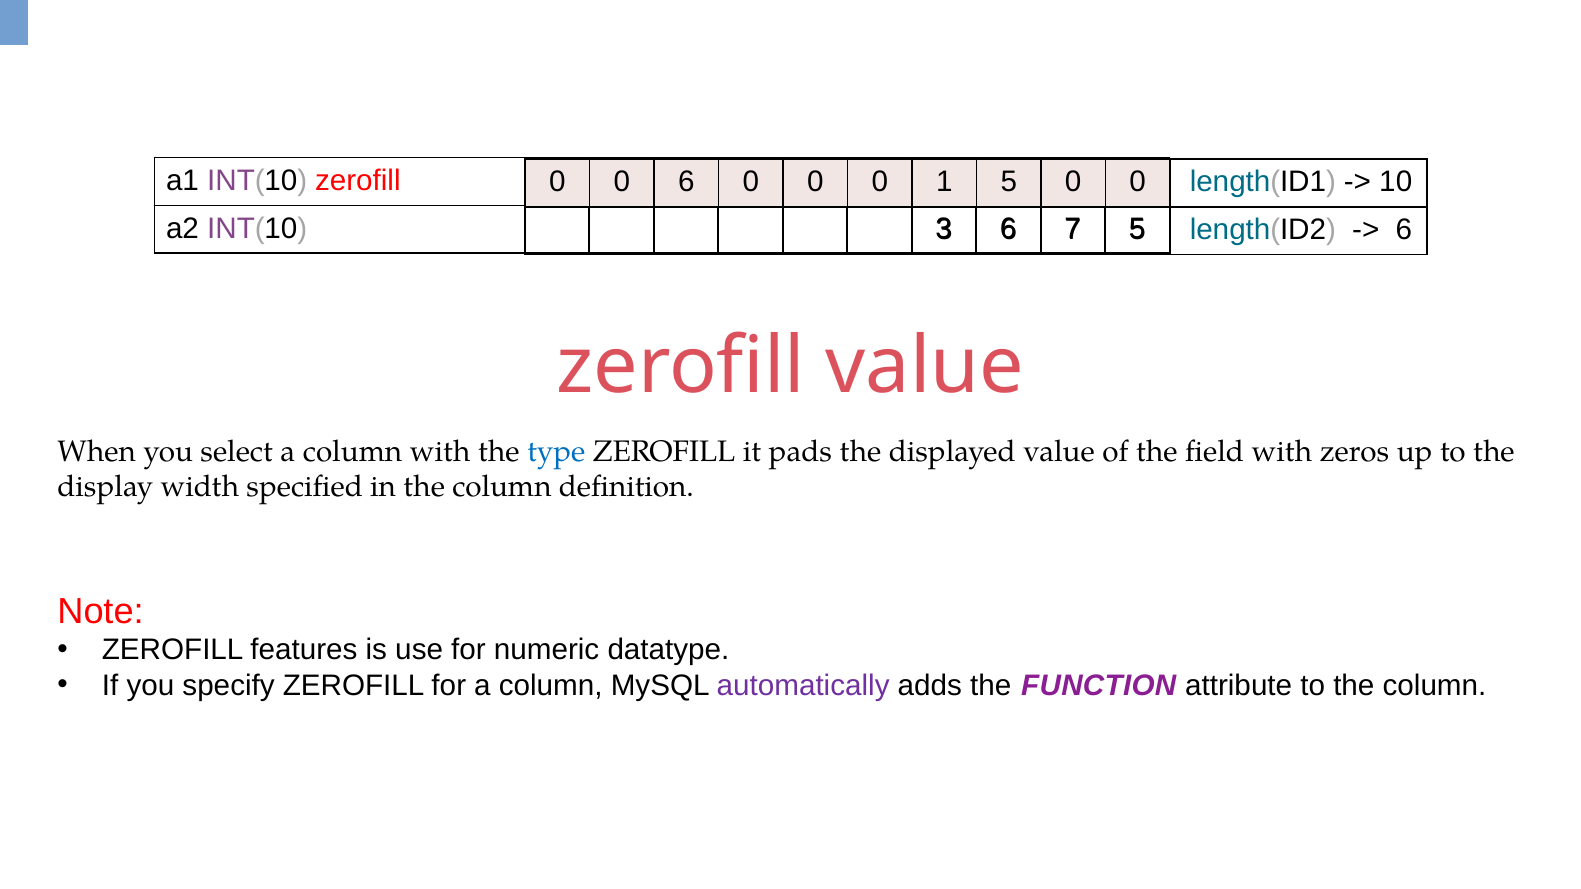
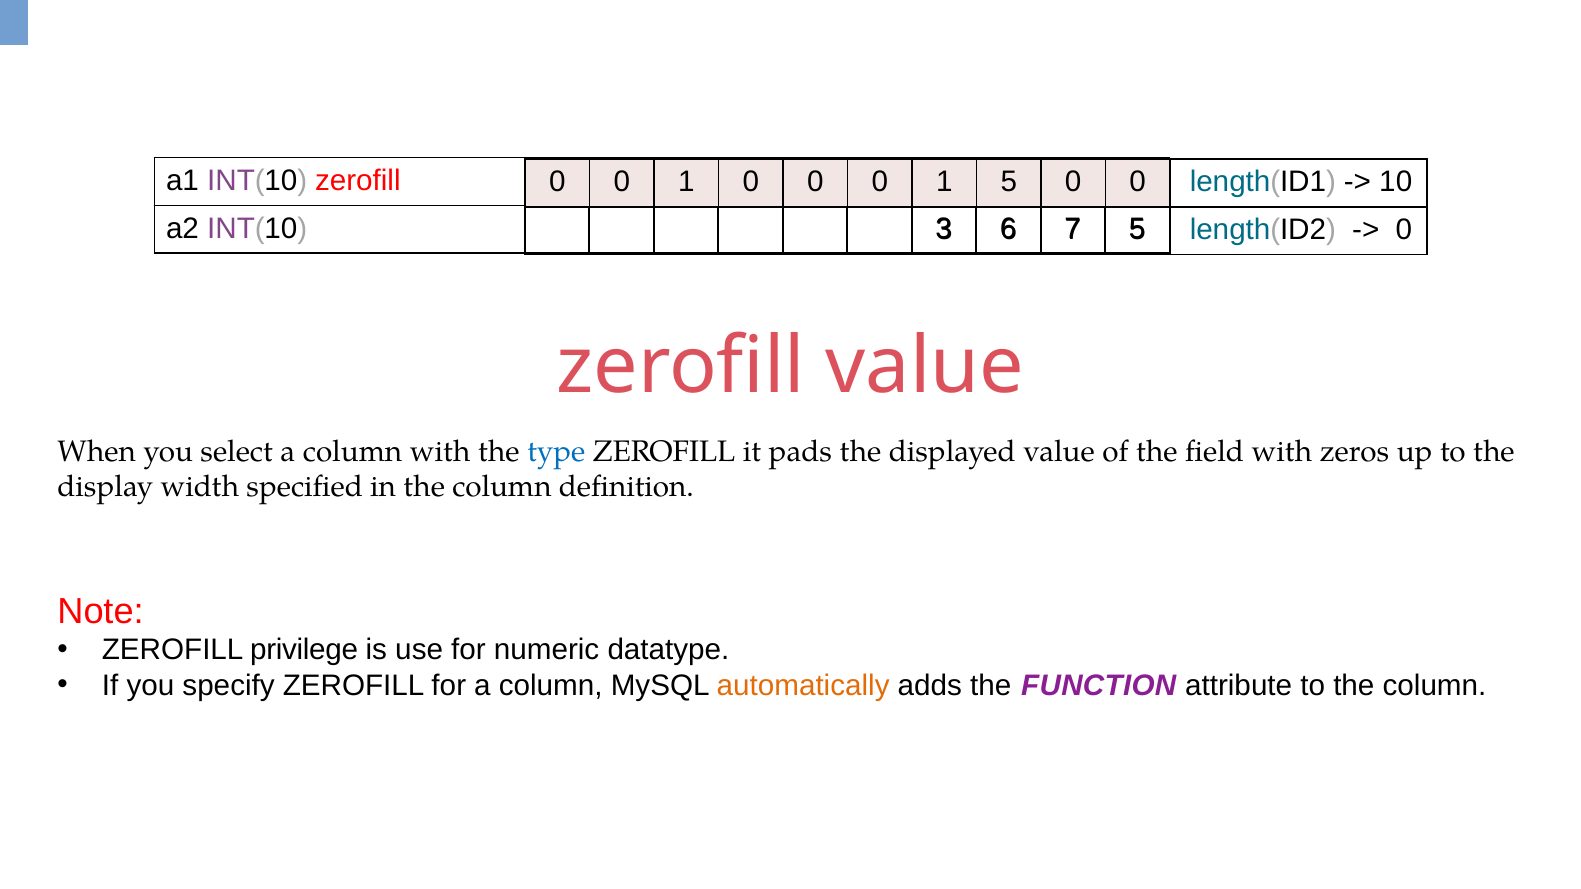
6: 6 -> 1 (686, 182)
6: 6 -> 0 (1404, 230)
features: features -> privilege (304, 650)
automatically colour: purple -> orange (803, 686)
